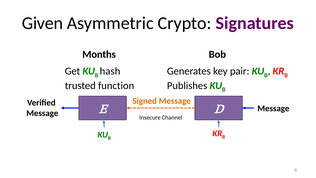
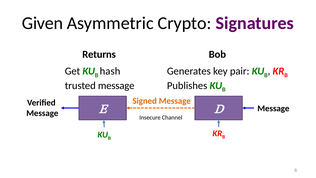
Months: Months -> Returns (99, 54)
trusted function: function -> message (116, 85)
